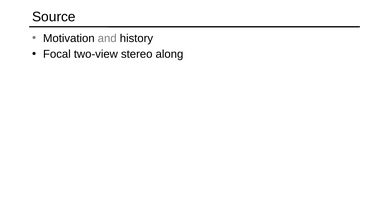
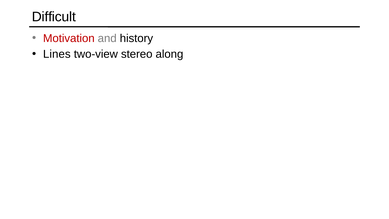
Source: Source -> Difficult (54, 17)
Motivation colour: black -> red (69, 38)
Focal: Focal -> Lines (57, 54)
